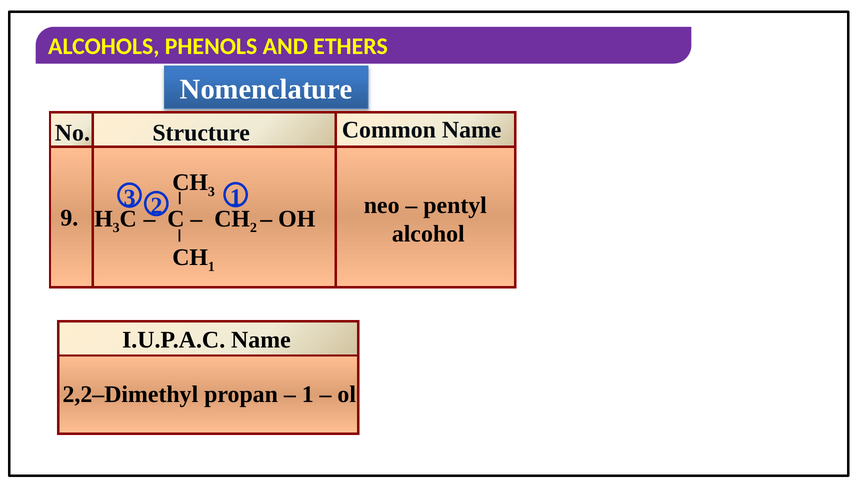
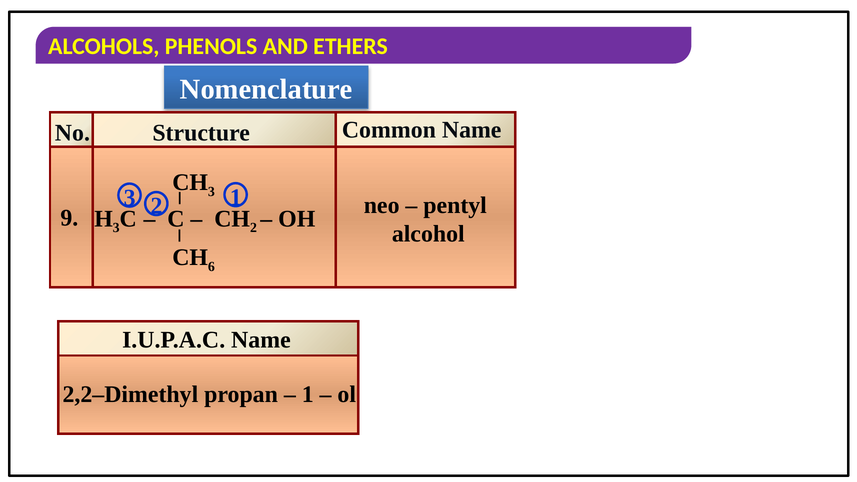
1: 1 -> 6 (211, 267)
